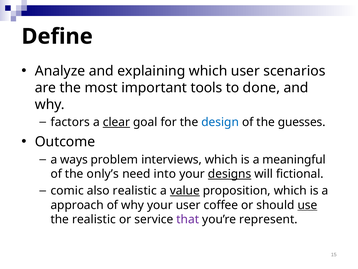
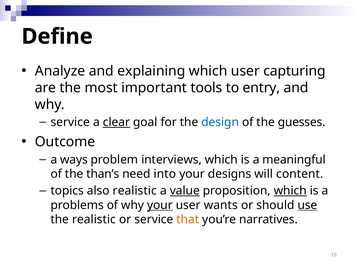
scenarios: scenarios -> capturing (294, 71)
done: done -> entry (261, 87)
factors: factors -> service (70, 122)
only’s: only’s -> than’s (103, 174)
designs underline: present -> none (230, 174)
fictional: fictional -> content (300, 174)
comic: comic -> topics (67, 190)
which underline: none -> present (290, 190)
approach: approach -> problems (77, 205)
your underline: none -> present (160, 205)
coﬀee: coﬀee -> wants (221, 205)
that colour: purple -> orange (188, 219)
represent: represent -> narratives (268, 219)
